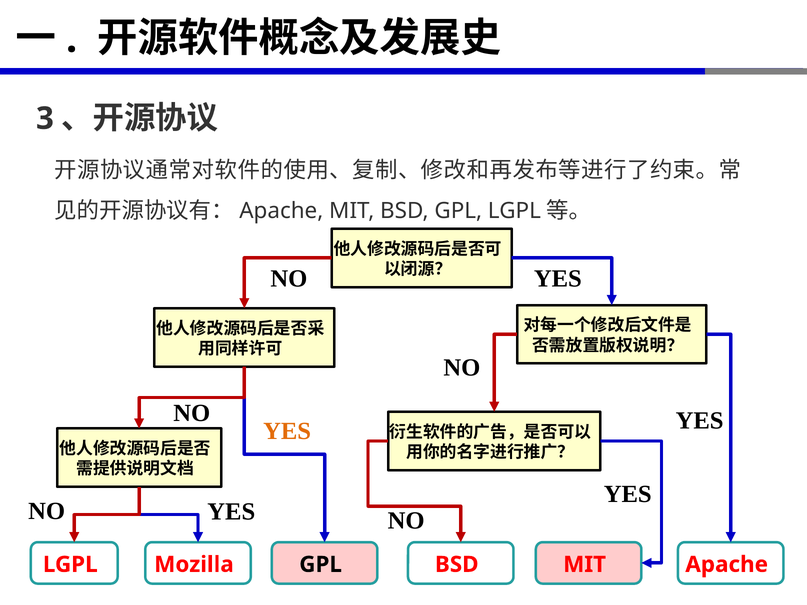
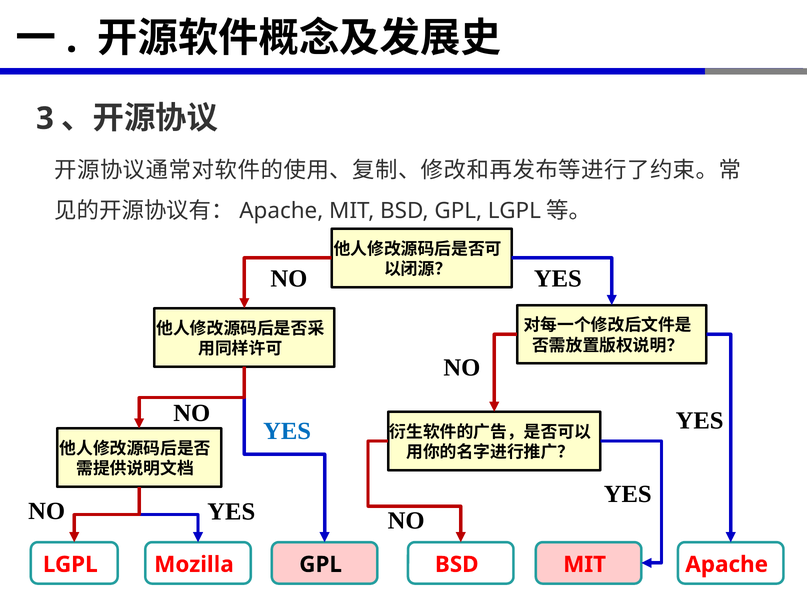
YES colour: orange -> blue (287, 431)
